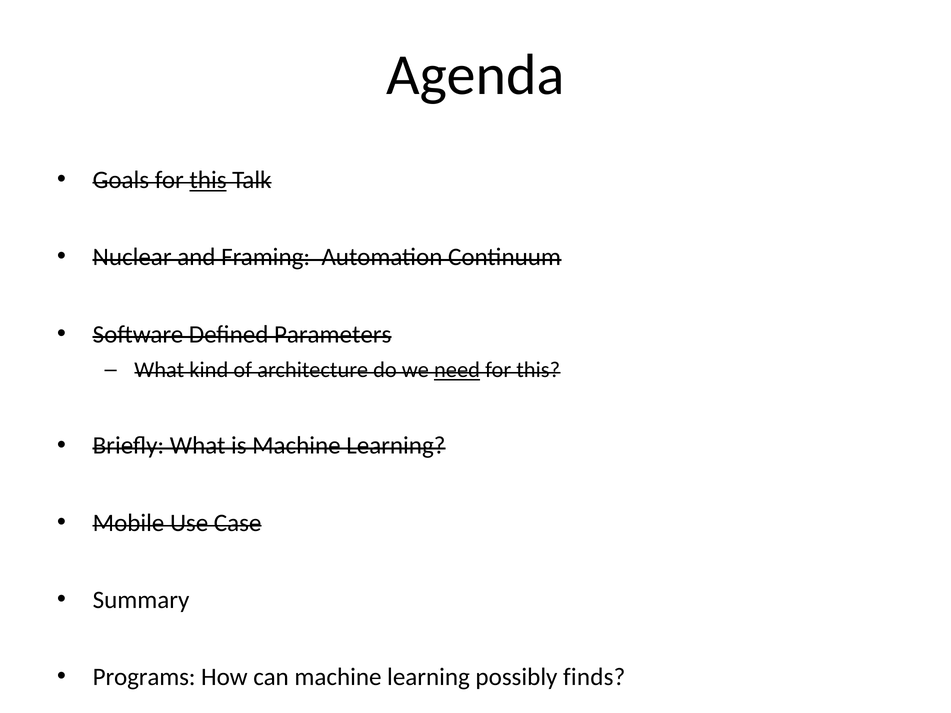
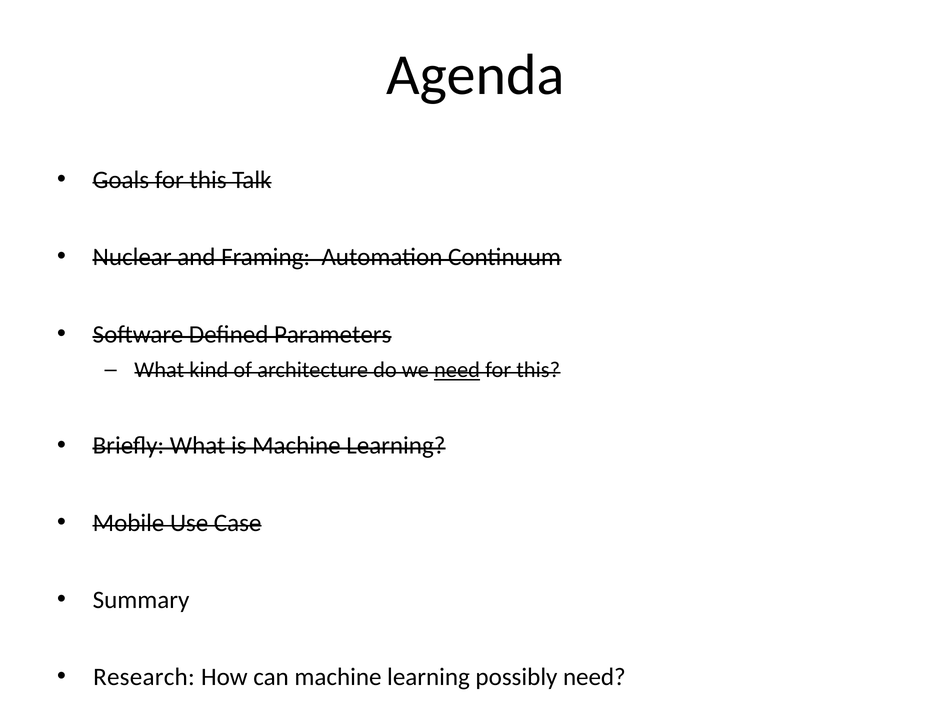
this underline: present -> none (208, 180)
Programs: Programs -> Research (144, 677)
possibly finds: finds -> need (594, 677)
